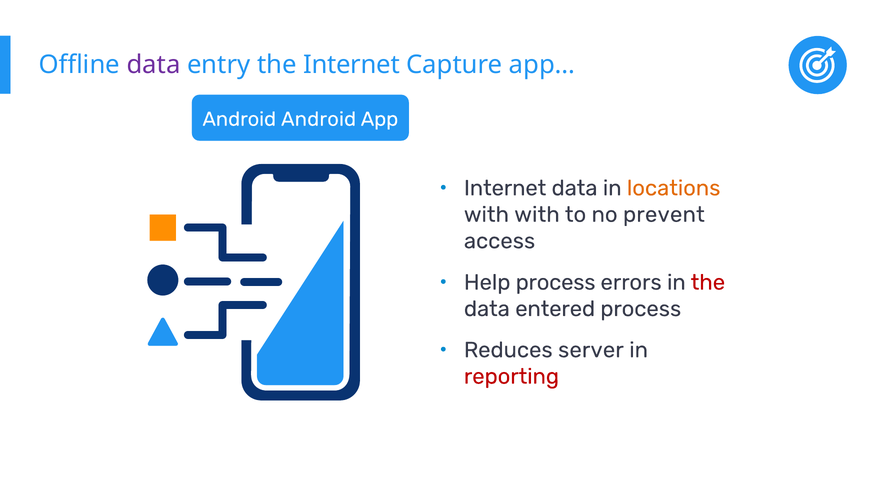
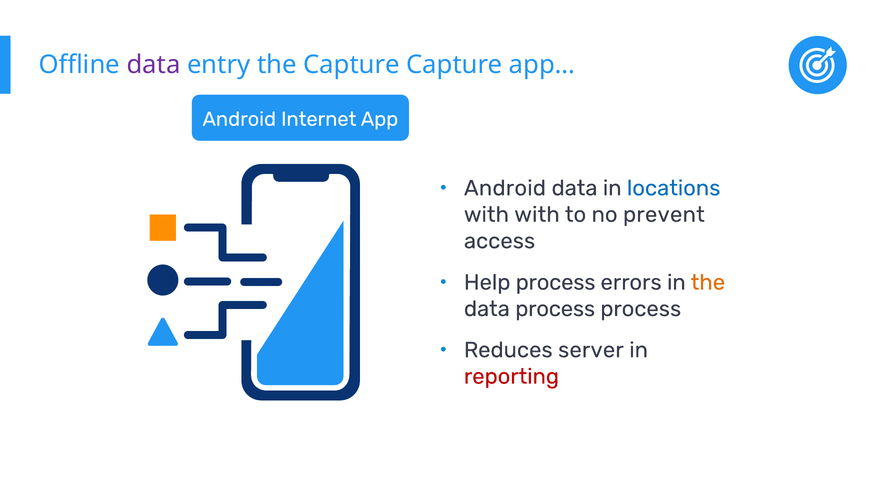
the Internet: Internet -> Capture (351, 65)
Android Android: Android -> Internet (319, 119)
Internet: Internet -> Android (505, 188)
locations colour: orange -> blue (674, 188)
the colour: red -> orange (708, 282)
data entered: entered -> process (555, 309)
